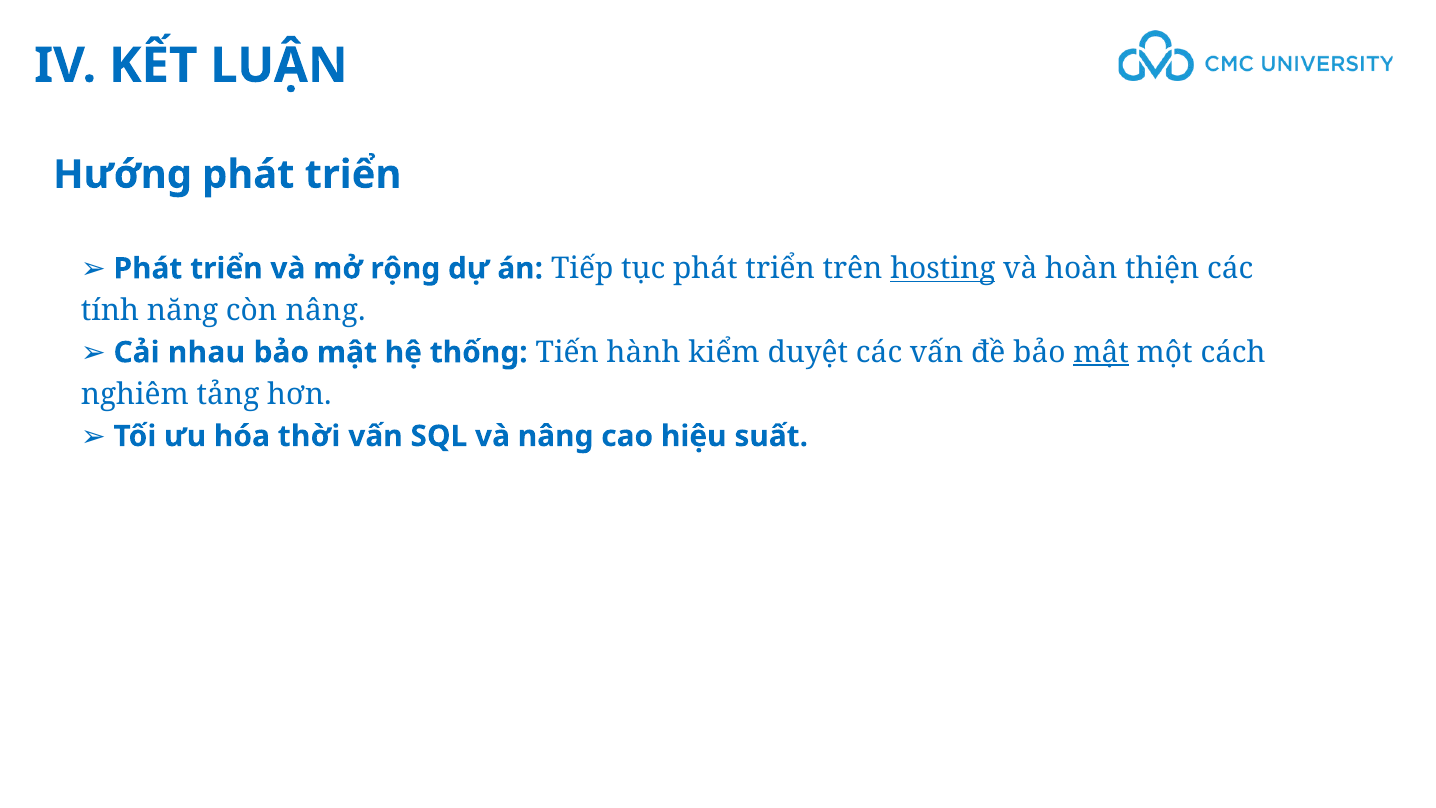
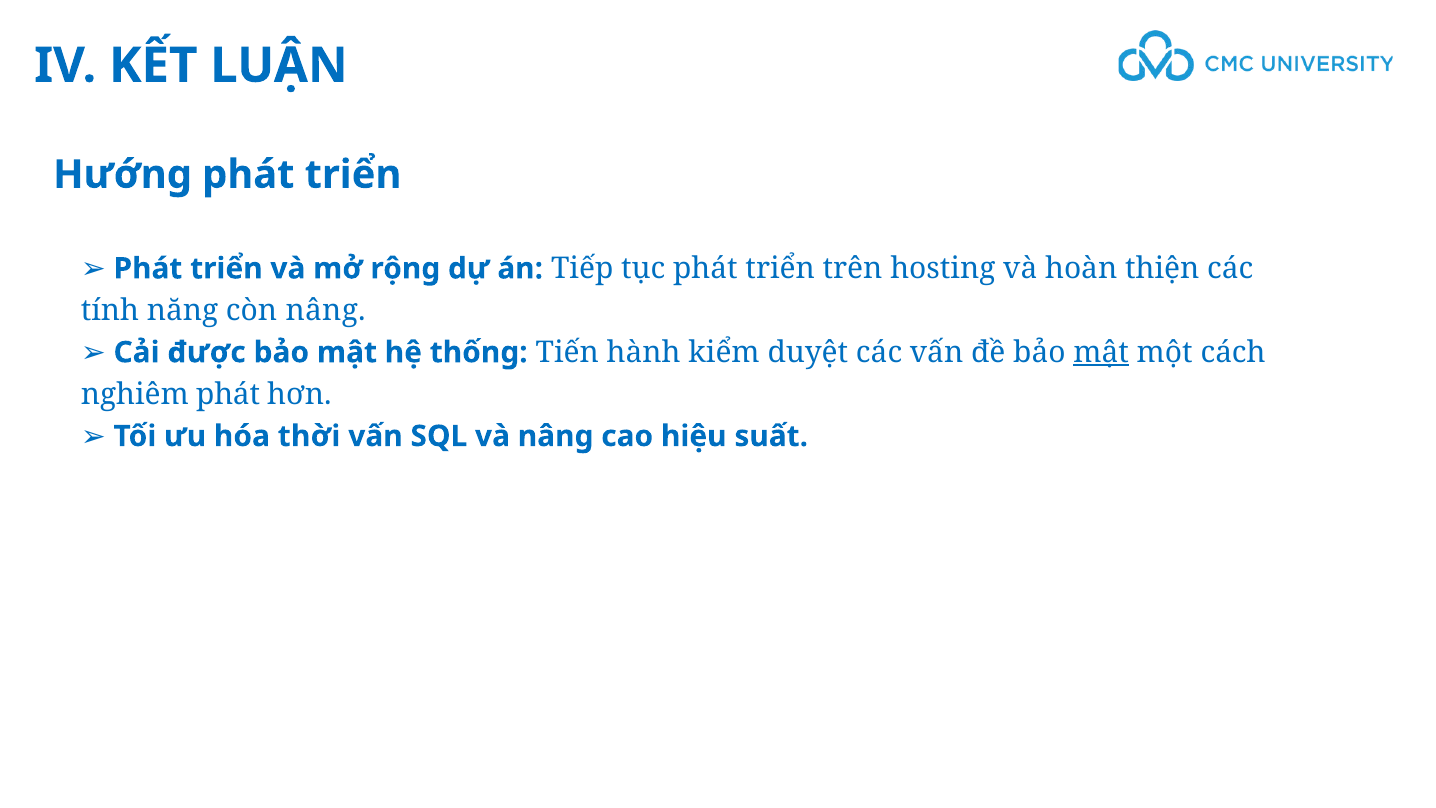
hosting underline: present -> none (943, 269)
nhau: nhau -> được (207, 352)
nghiêm tảng: tảng -> phát (228, 394)
